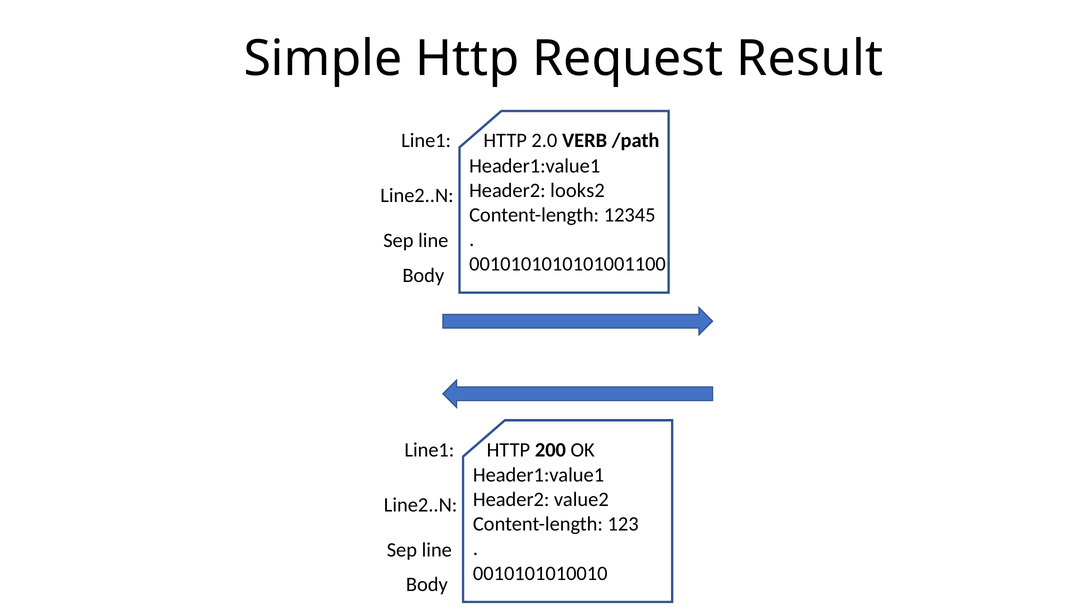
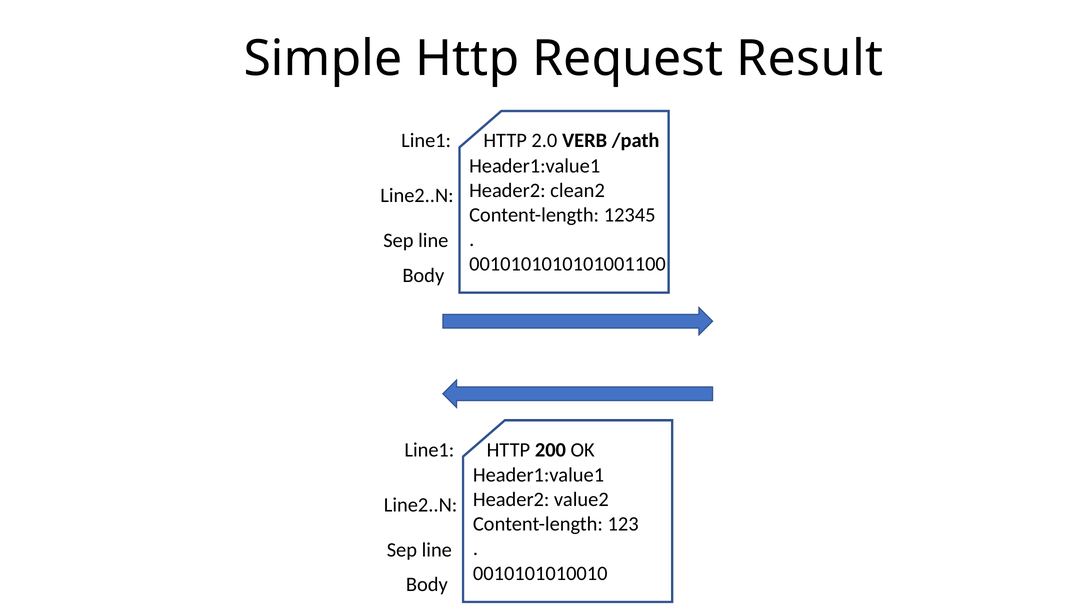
looks2: looks2 -> clean2 (578, 190)
